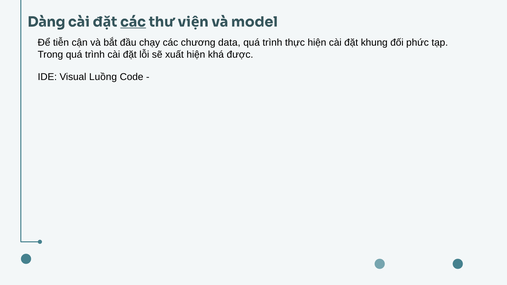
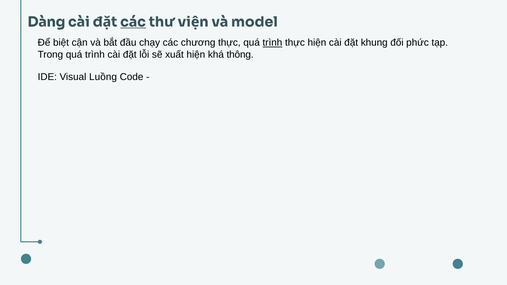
tiễn: tiễn -> biệt (61, 43)
chương data: data -> thực (229, 43)
trình underline: none -> present (272, 43)
được: được -> thông (240, 55)
